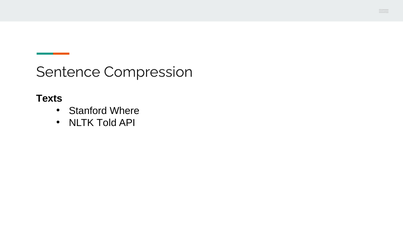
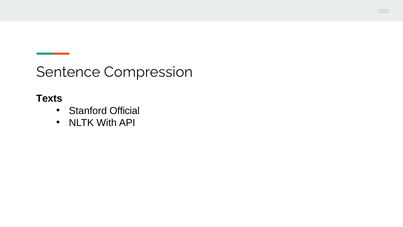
Where: Where -> Official (125, 111)
Told: Told -> With (107, 123)
